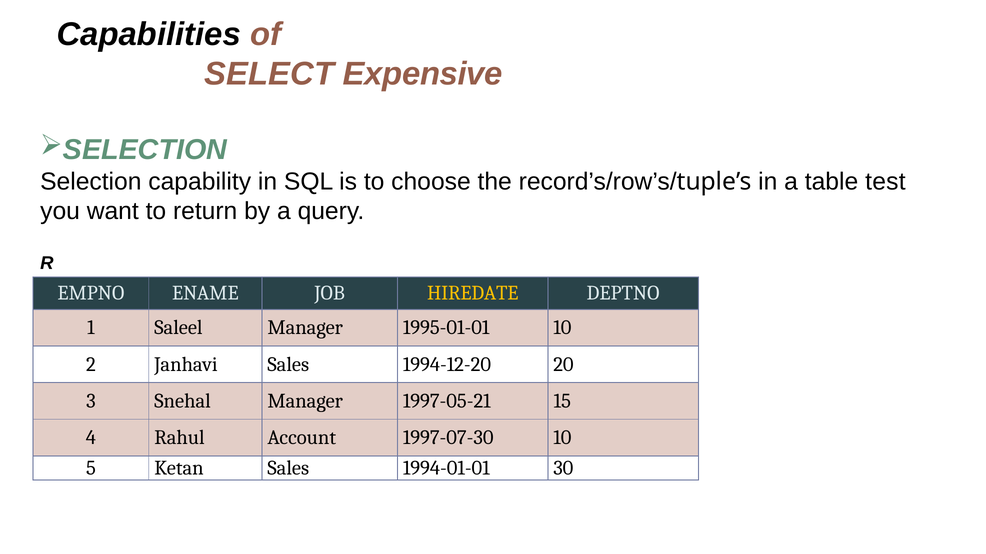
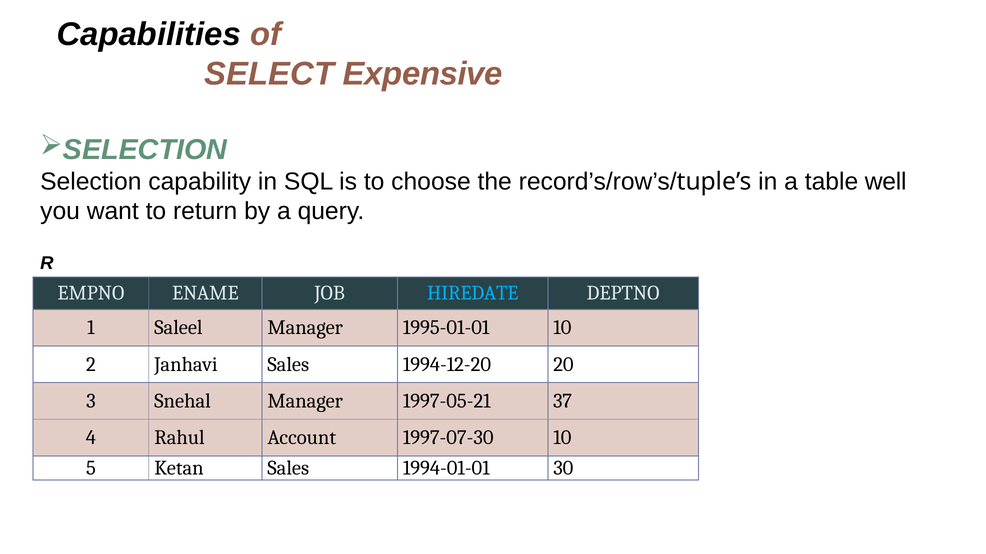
test: test -> well (886, 182)
HIREDATE colour: yellow -> light blue (473, 293)
15: 15 -> 37 (562, 401)
